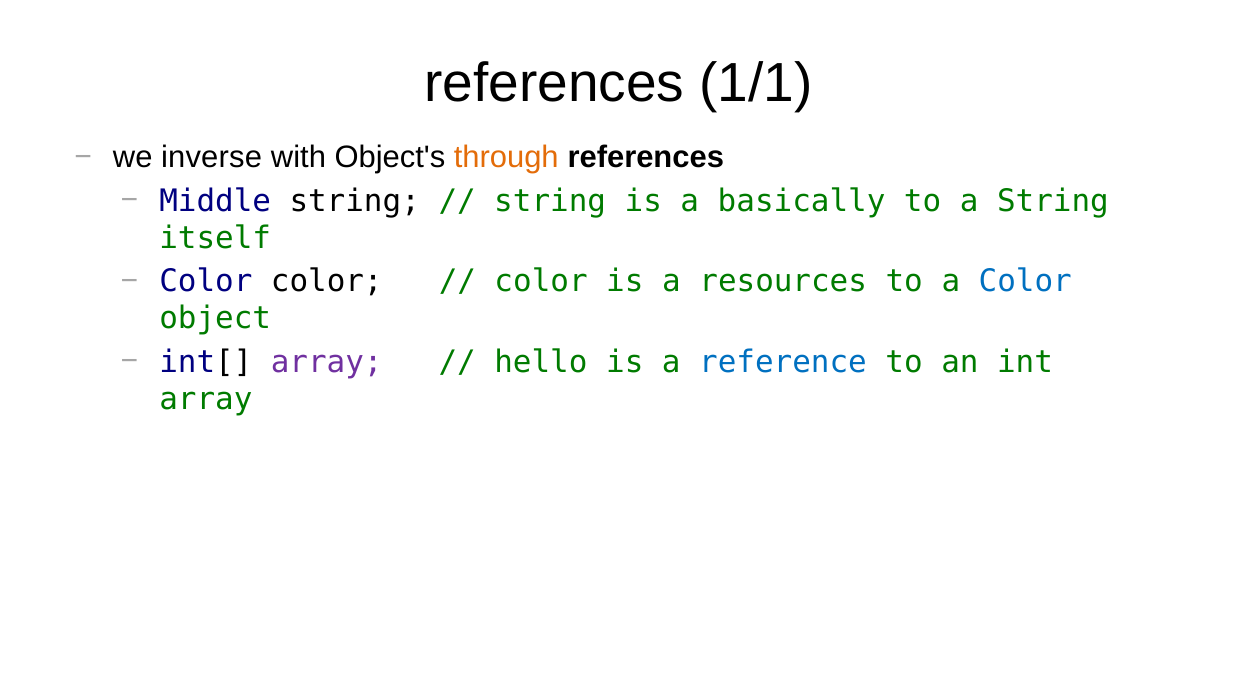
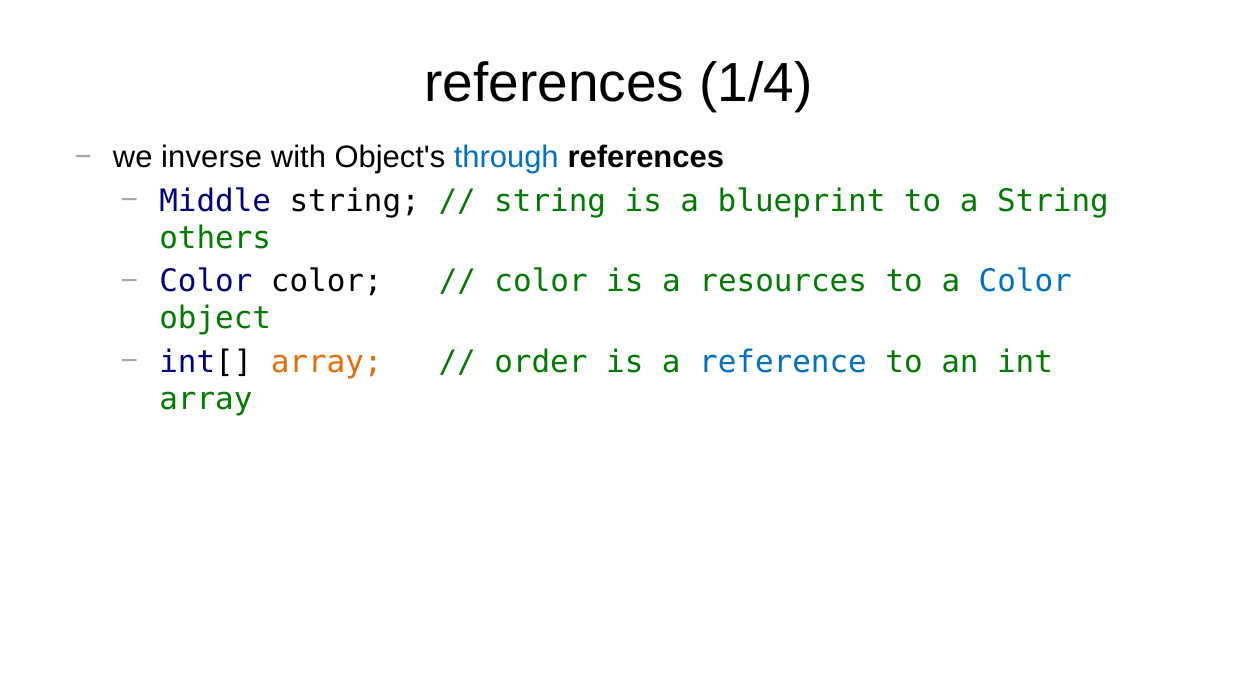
1/1: 1/1 -> 1/4 (756, 83)
through colour: orange -> blue (506, 157)
basically: basically -> blueprint (802, 201)
itself: itself -> others (215, 238)
array colour: purple -> orange (327, 362)
hello: hello -> order (541, 362)
